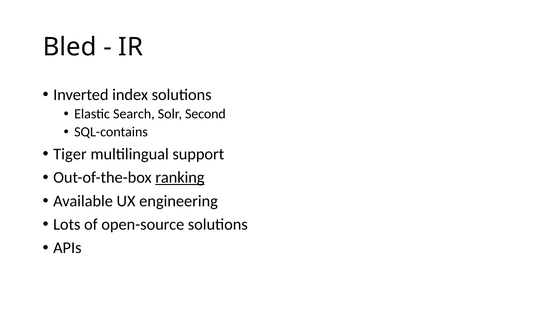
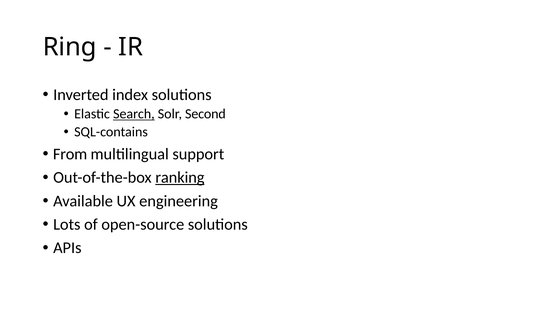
Bled: Bled -> Ring (70, 47)
Search underline: none -> present (134, 114)
Tiger: Tiger -> From (70, 154)
